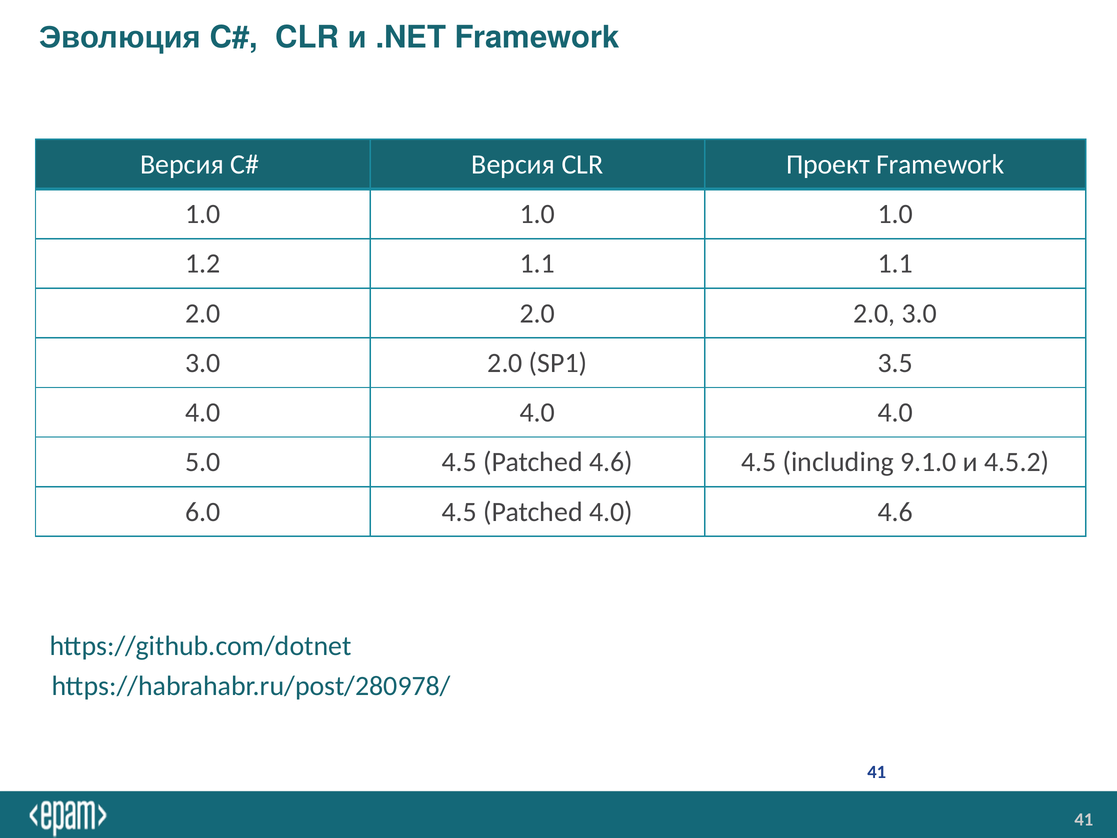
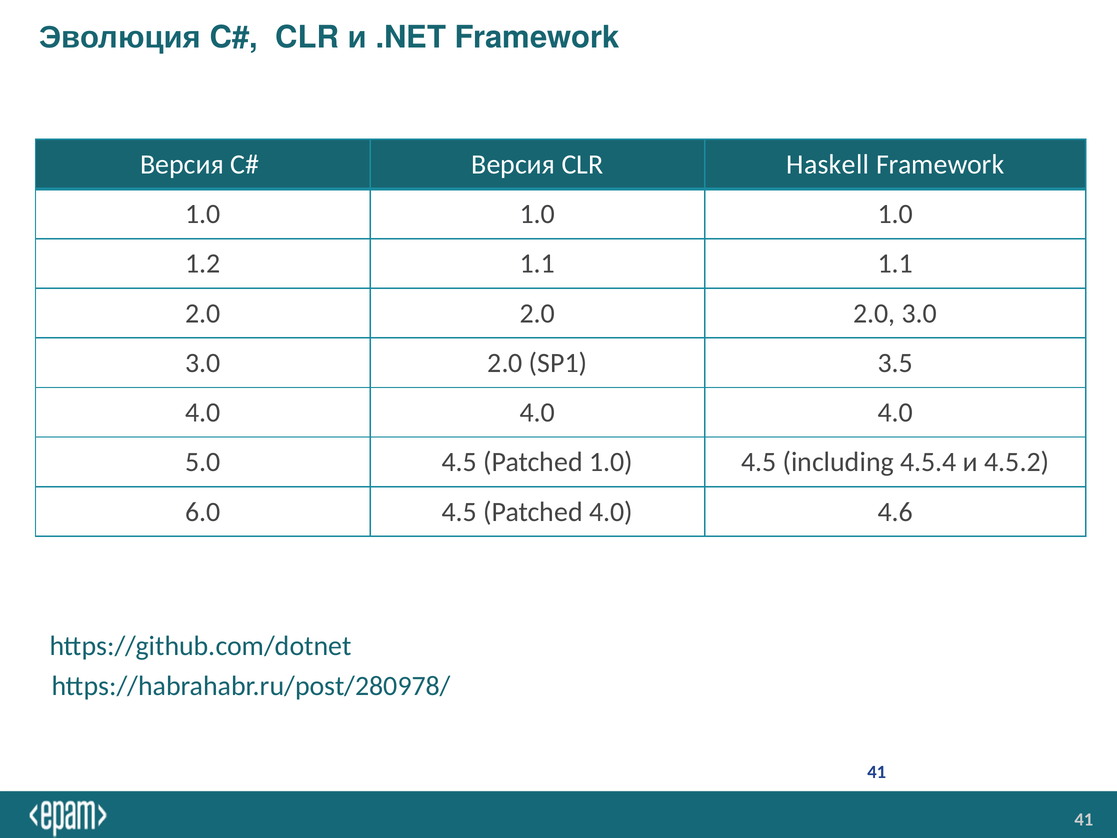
Проект: Проект -> Haskell (828, 164)
Patched 4.6: 4.6 -> 1.0 (611, 462)
9.1.0: 9.1.0 -> 4.5.4 (928, 462)
